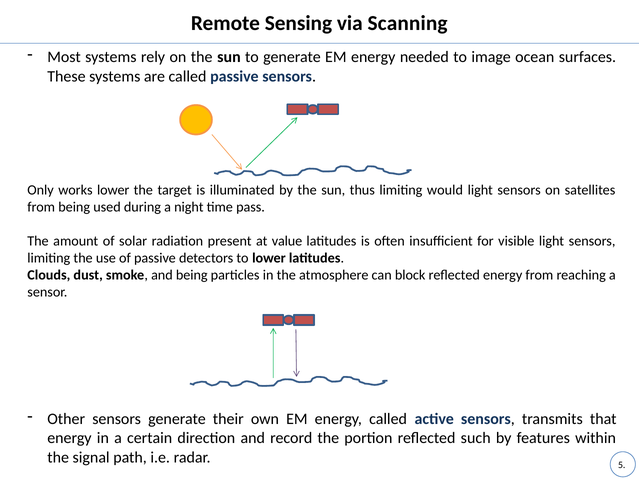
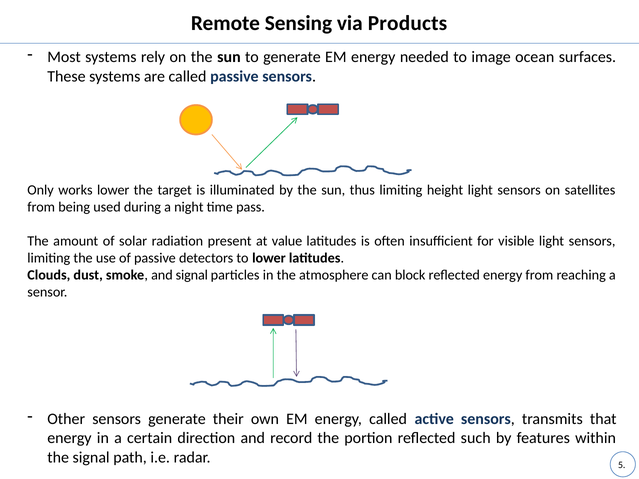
Scanning: Scanning -> Products (408, 23)
would: would -> height (445, 190)
and being: being -> signal (192, 275)
